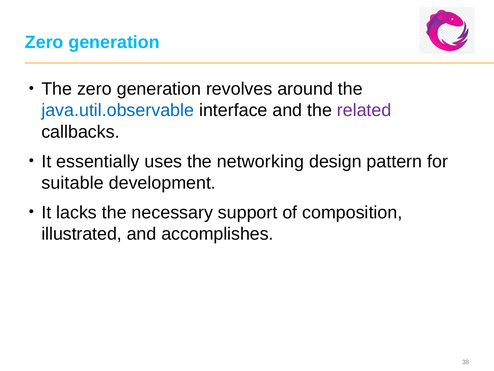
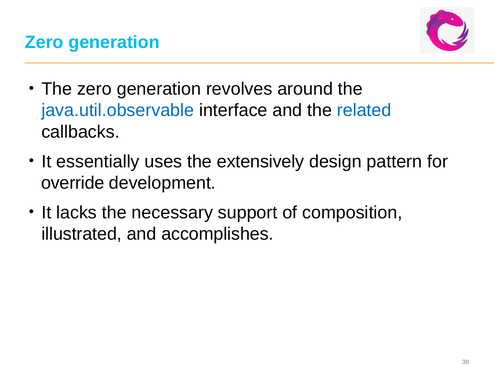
related colour: purple -> blue (364, 110)
networking: networking -> extensively (261, 161)
suitable: suitable -> override (73, 183)
